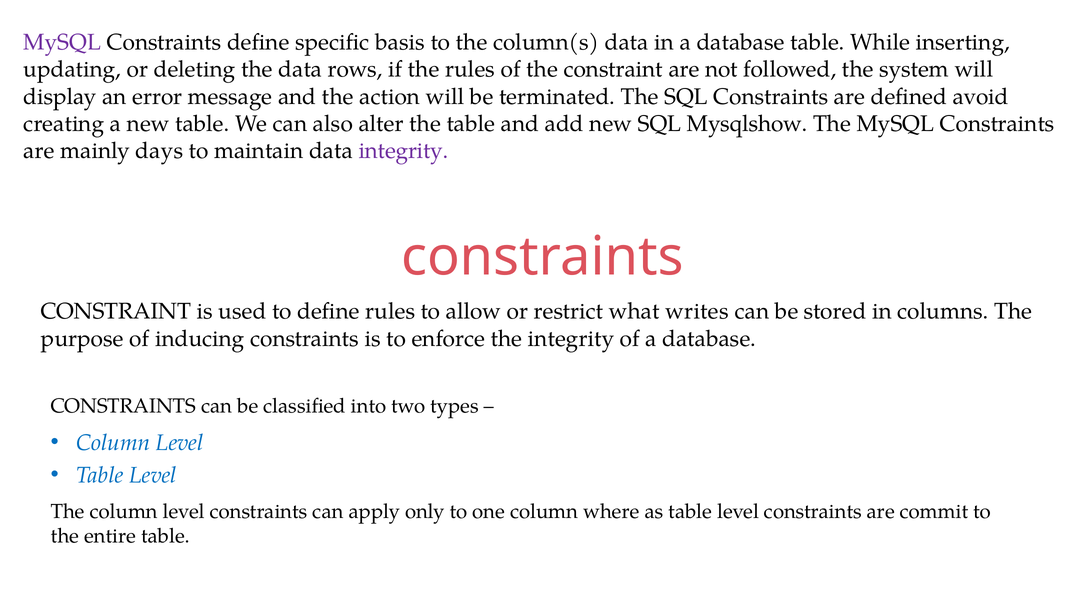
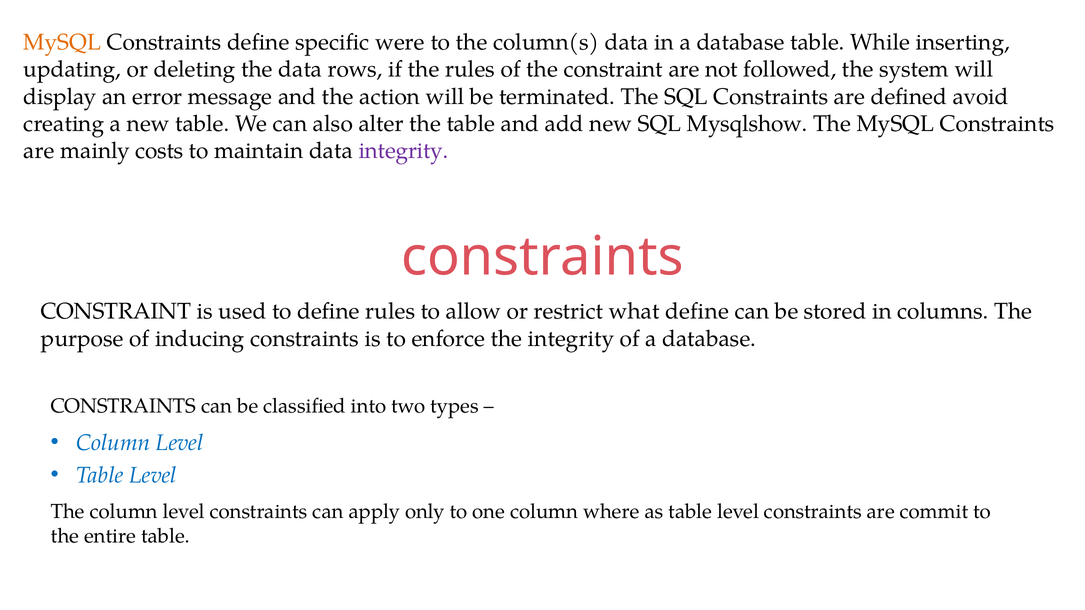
MySQL colour: purple -> orange (62, 42)
basis: basis -> were (400, 42)
days: days -> costs (159, 151)
what writes: writes -> define (697, 312)
